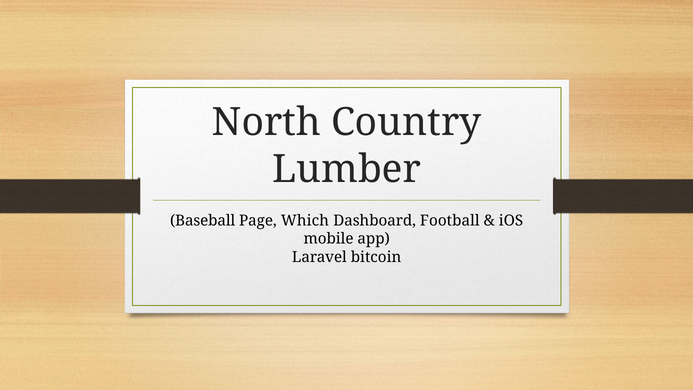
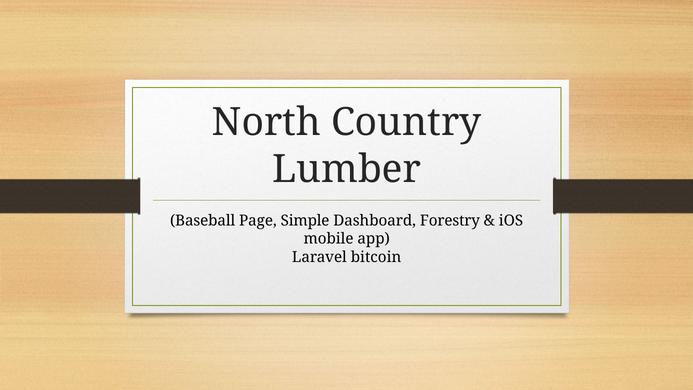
Which: Which -> Simple (305, 221)
Football: Football -> Forestry (450, 221)
